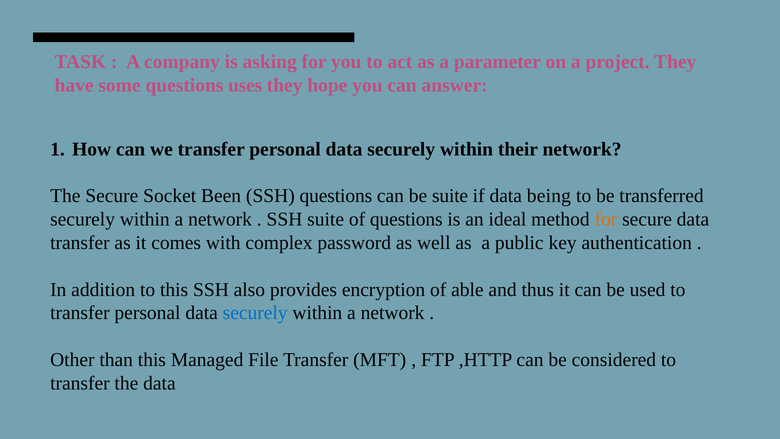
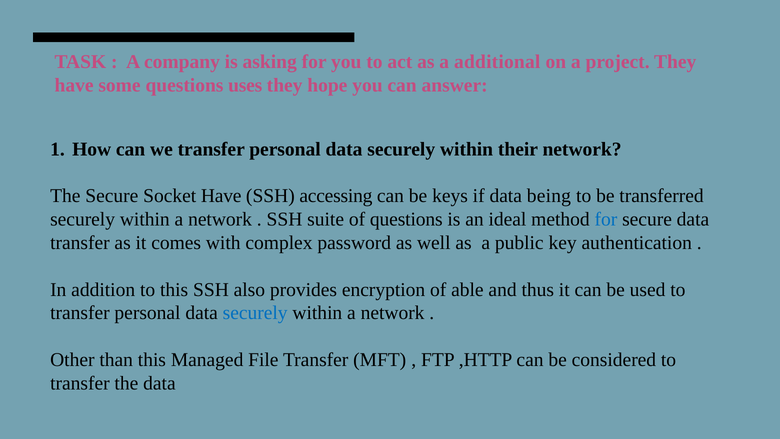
parameter: parameter -> additional (497, 62)
Socket Been: Been -> Have (221, 196)
SSH questions: questions -> accessing (336, 196)
be suite: suite -> keys (450, 196)
for colour: orange -> blue (606, 219)
